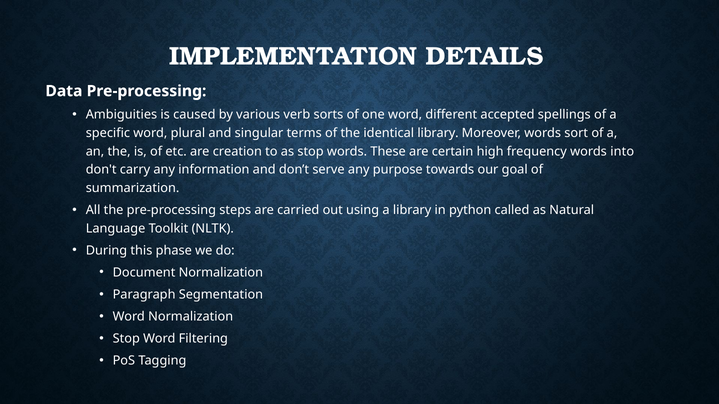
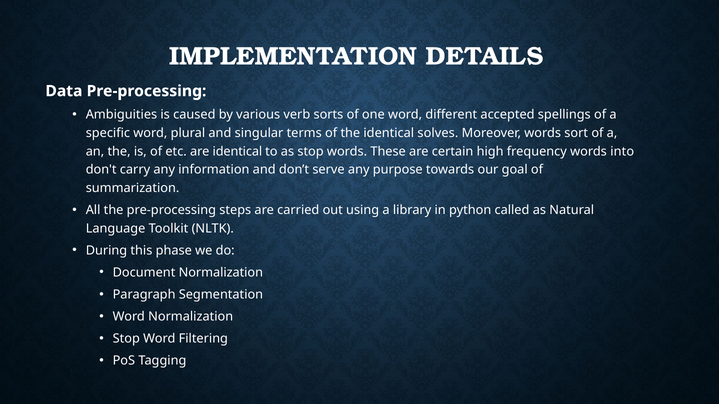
identical library: library -> solves (438, 133)
are creation: creation -> identical (237, 151)
